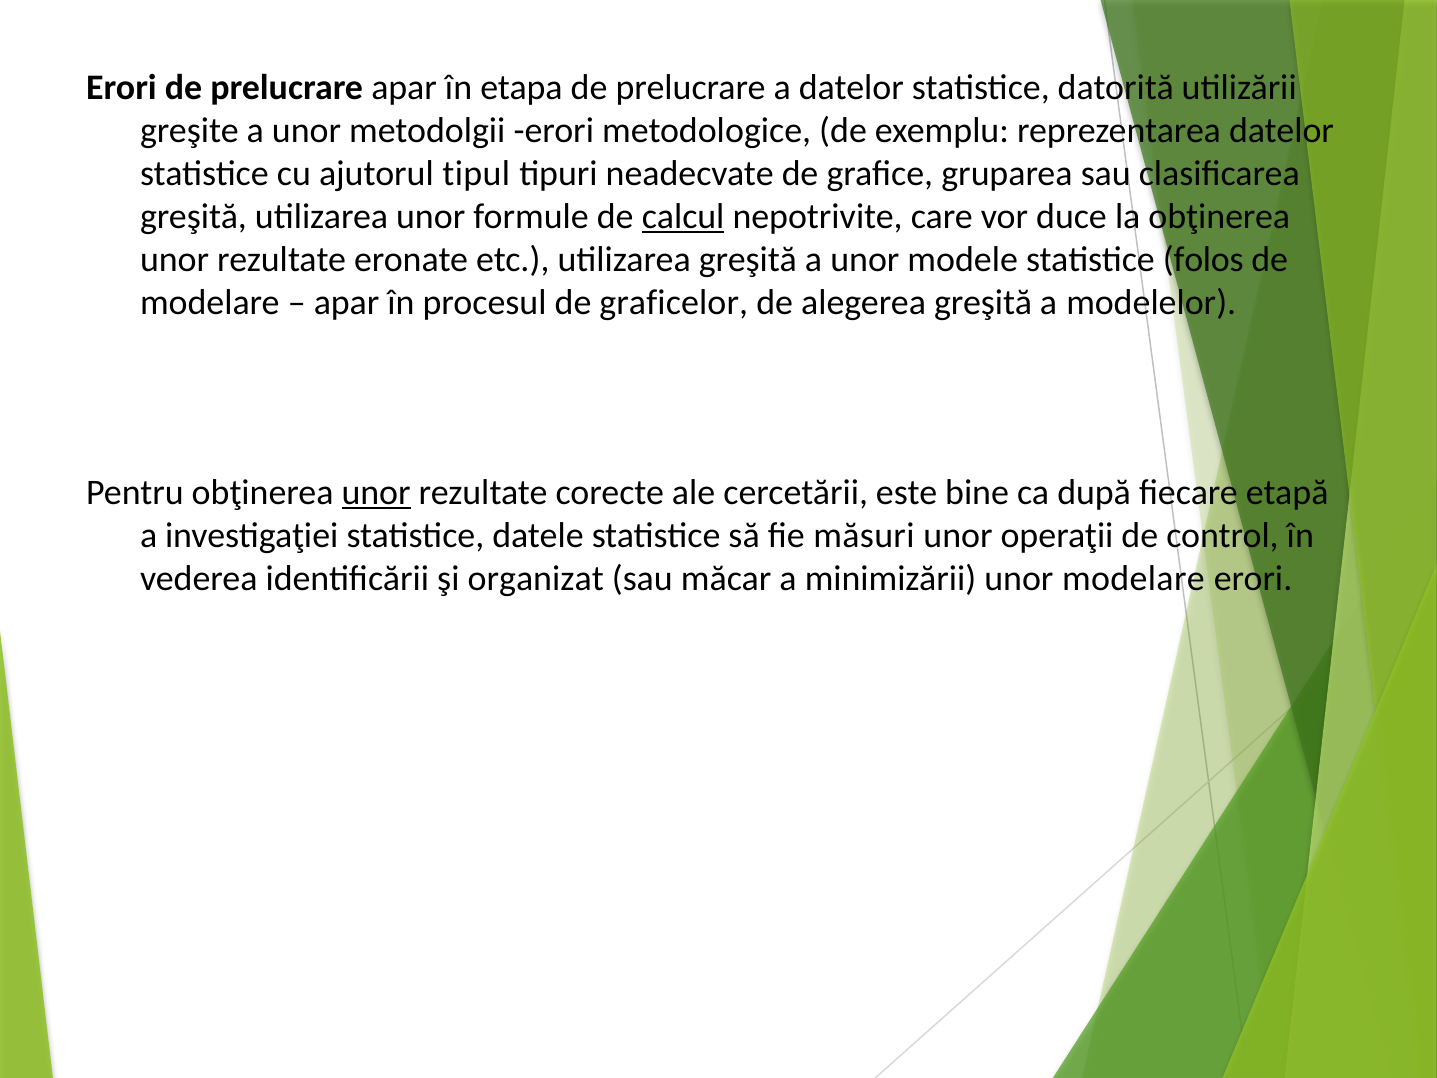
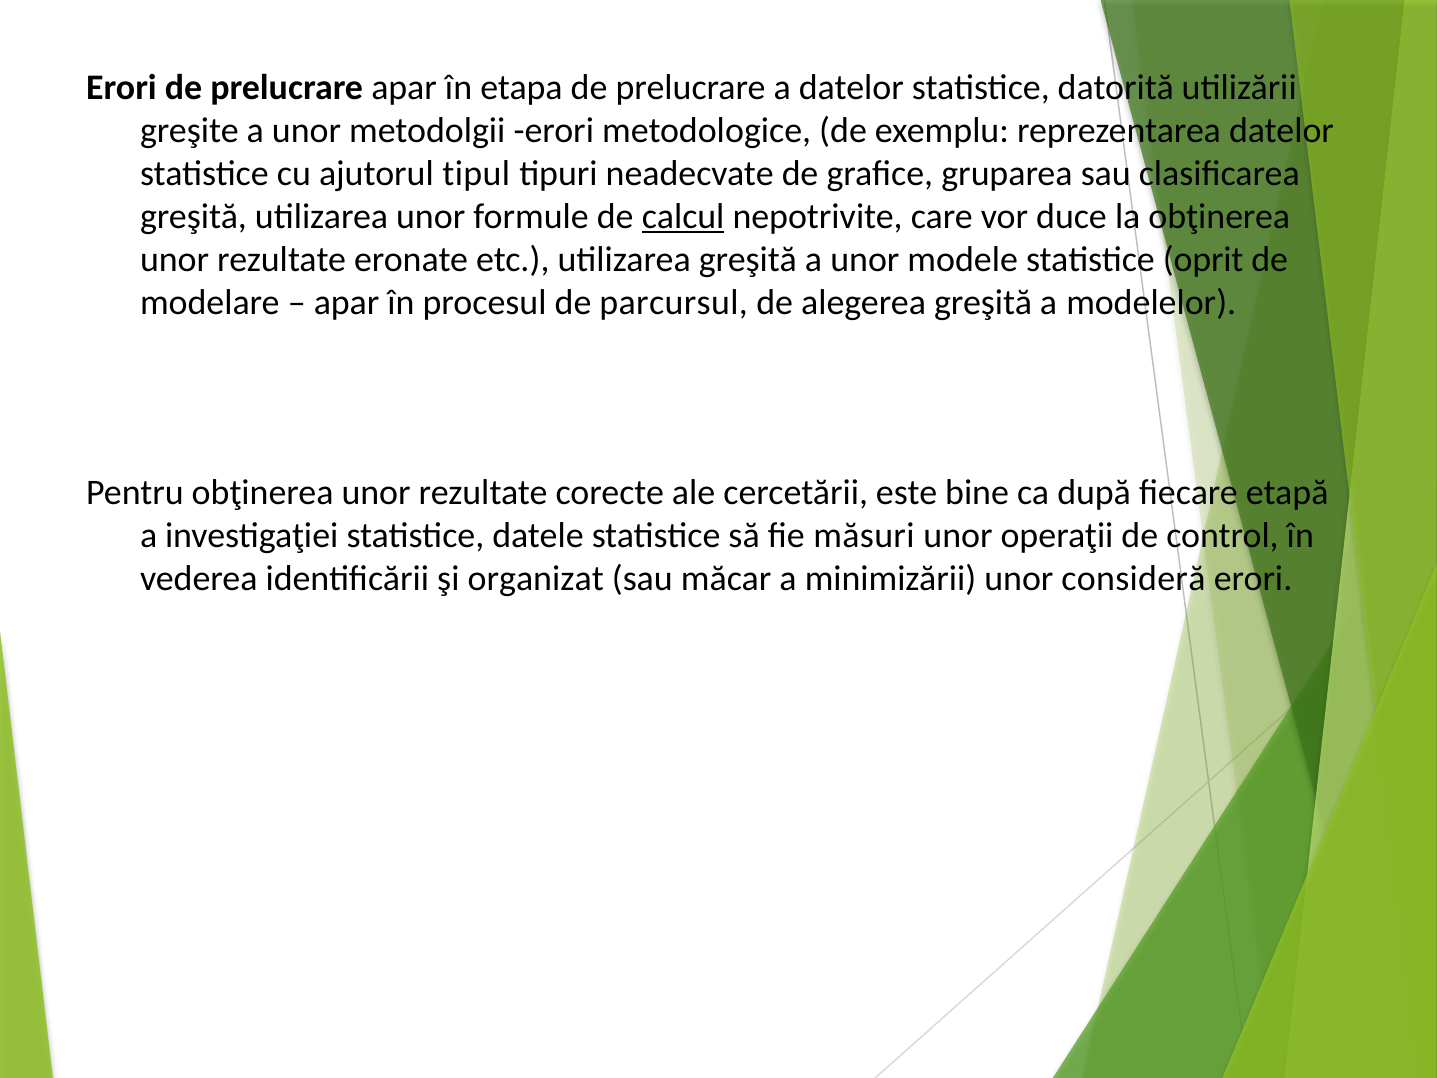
folos: folos -> oprit (1203, 260)
graficelor: graficelor -> parcursul (674, 303)
unor underline: present -> none (376, 492)
unor modelare: modelare -> consideră (1133, 578)
